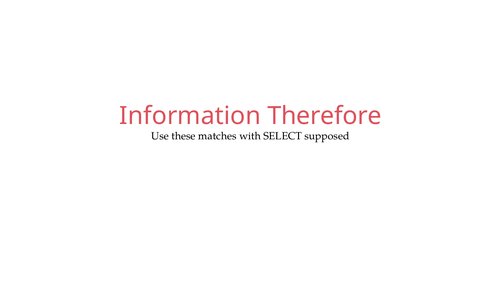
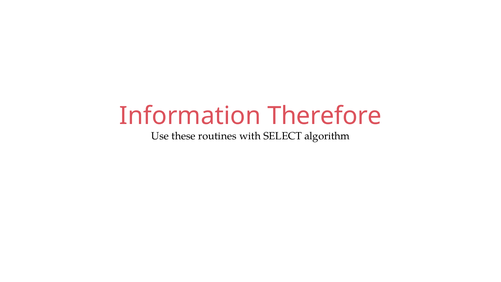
matches: matches -> routines (217, 136)
supposed: supposed -> algorithm (327, 136)
